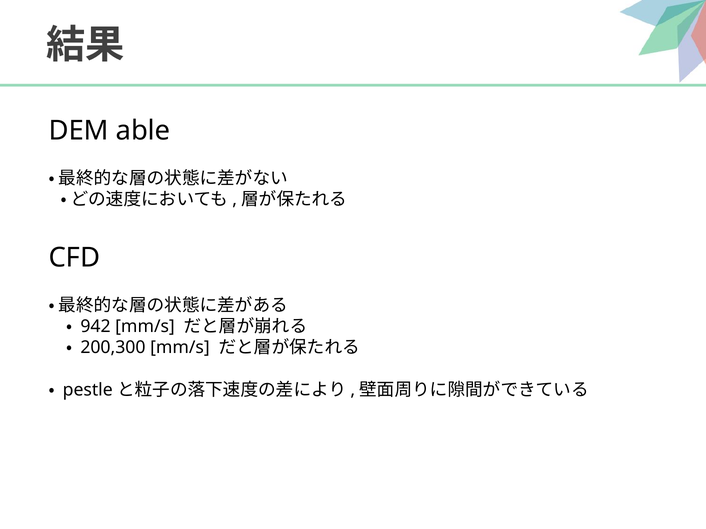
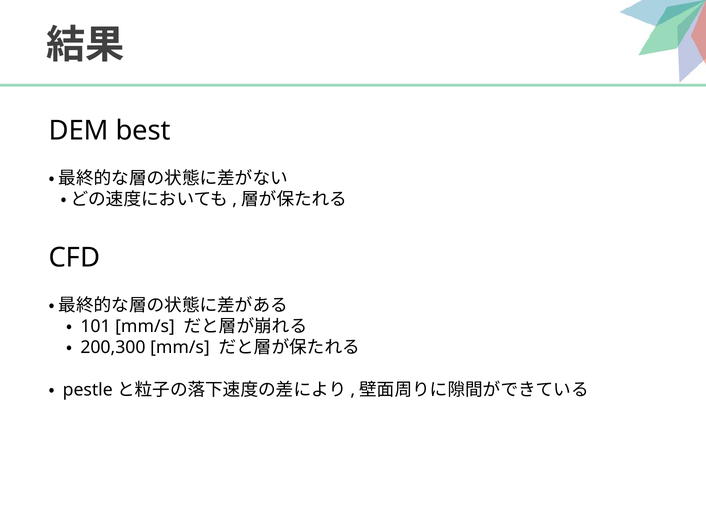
able: able -> best (143, 131)
942: 942 -> 101 (95, 327)
